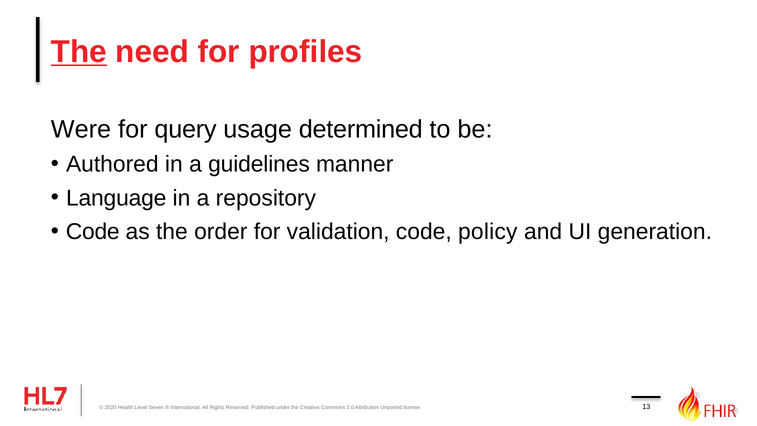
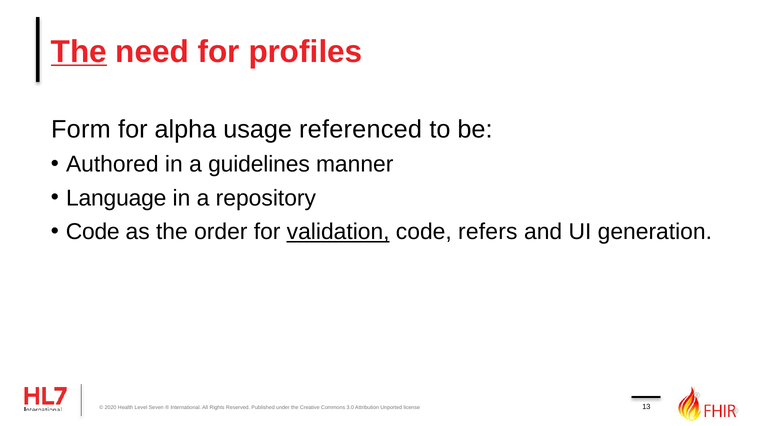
Were: Were -> Form (81, 129)
query: query -> alpha (185, 129)
determined: determined -> referenced (361, 129)
validation underline: none -> present (338, 232)
policy: policy -> refers (488, 232)
